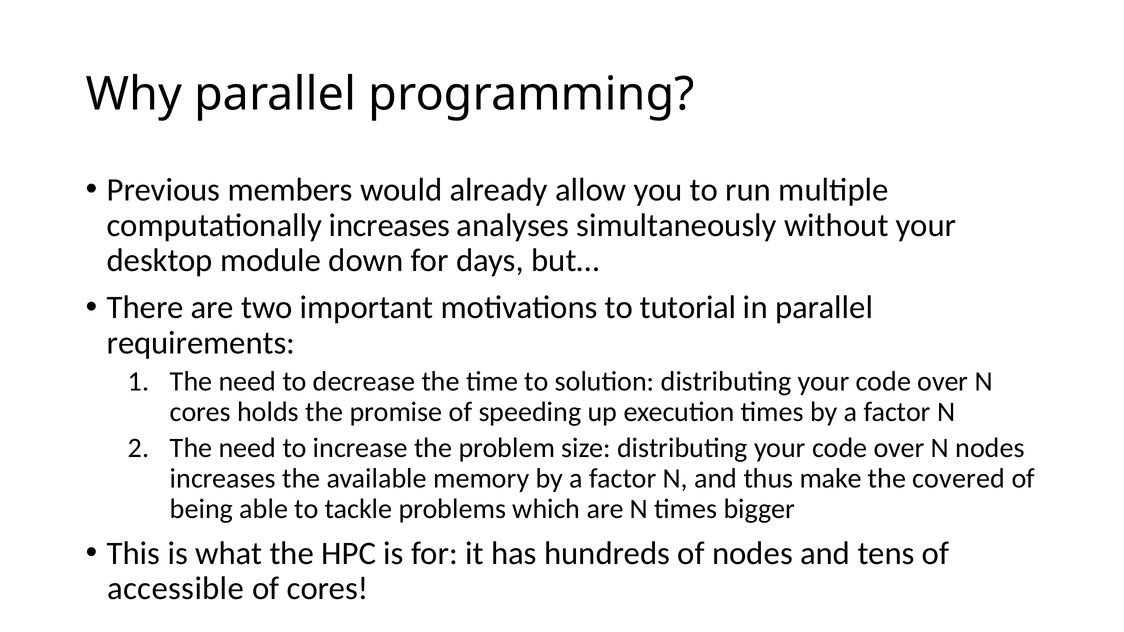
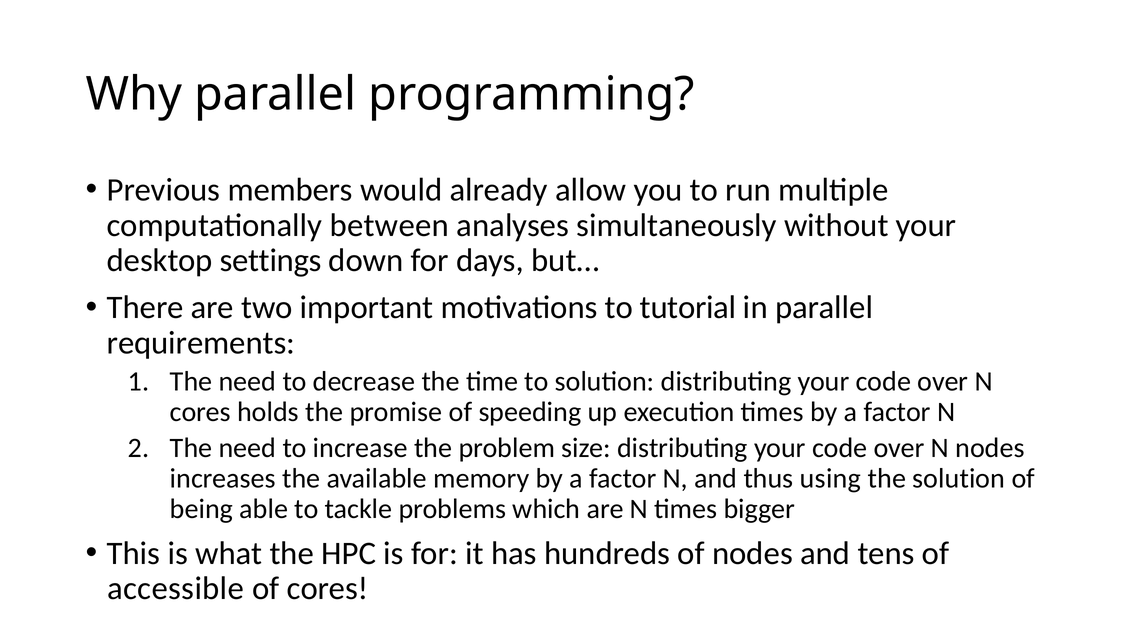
computationally increases: increases -> between (389, 225)
module: module -> settings (271, 261)
make: make -> using (830, 479)
the covered: covered -> solution (959, 479)
